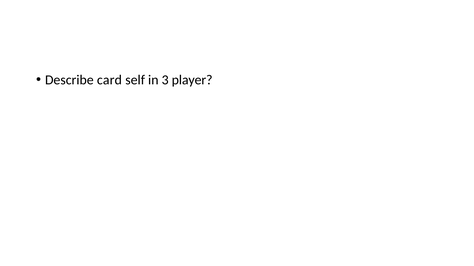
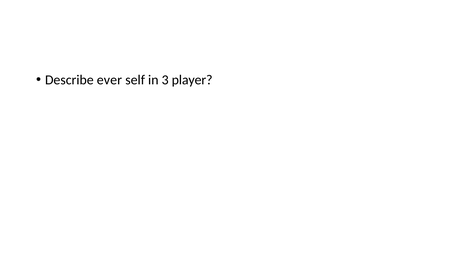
card: card -> ever (109, 80)
